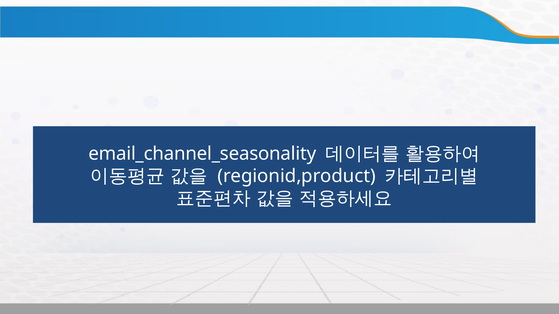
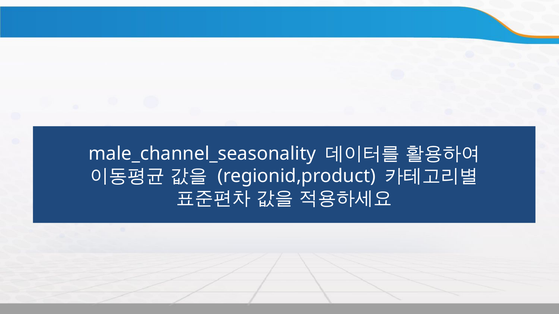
email_channel_seasonality: email_channel_seasonality -> male_channel_seasonality (202, 154)
